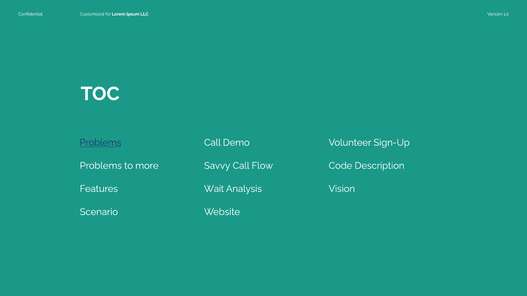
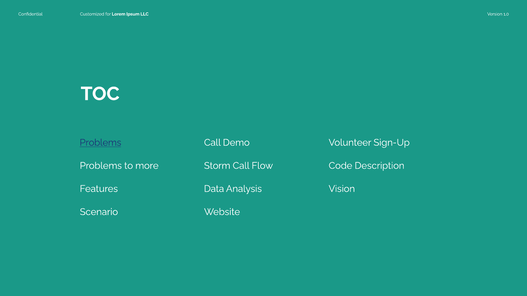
Savvy: Savvy -> Storm (217, 166)
Wait: Wait -> Data (214, 189)
